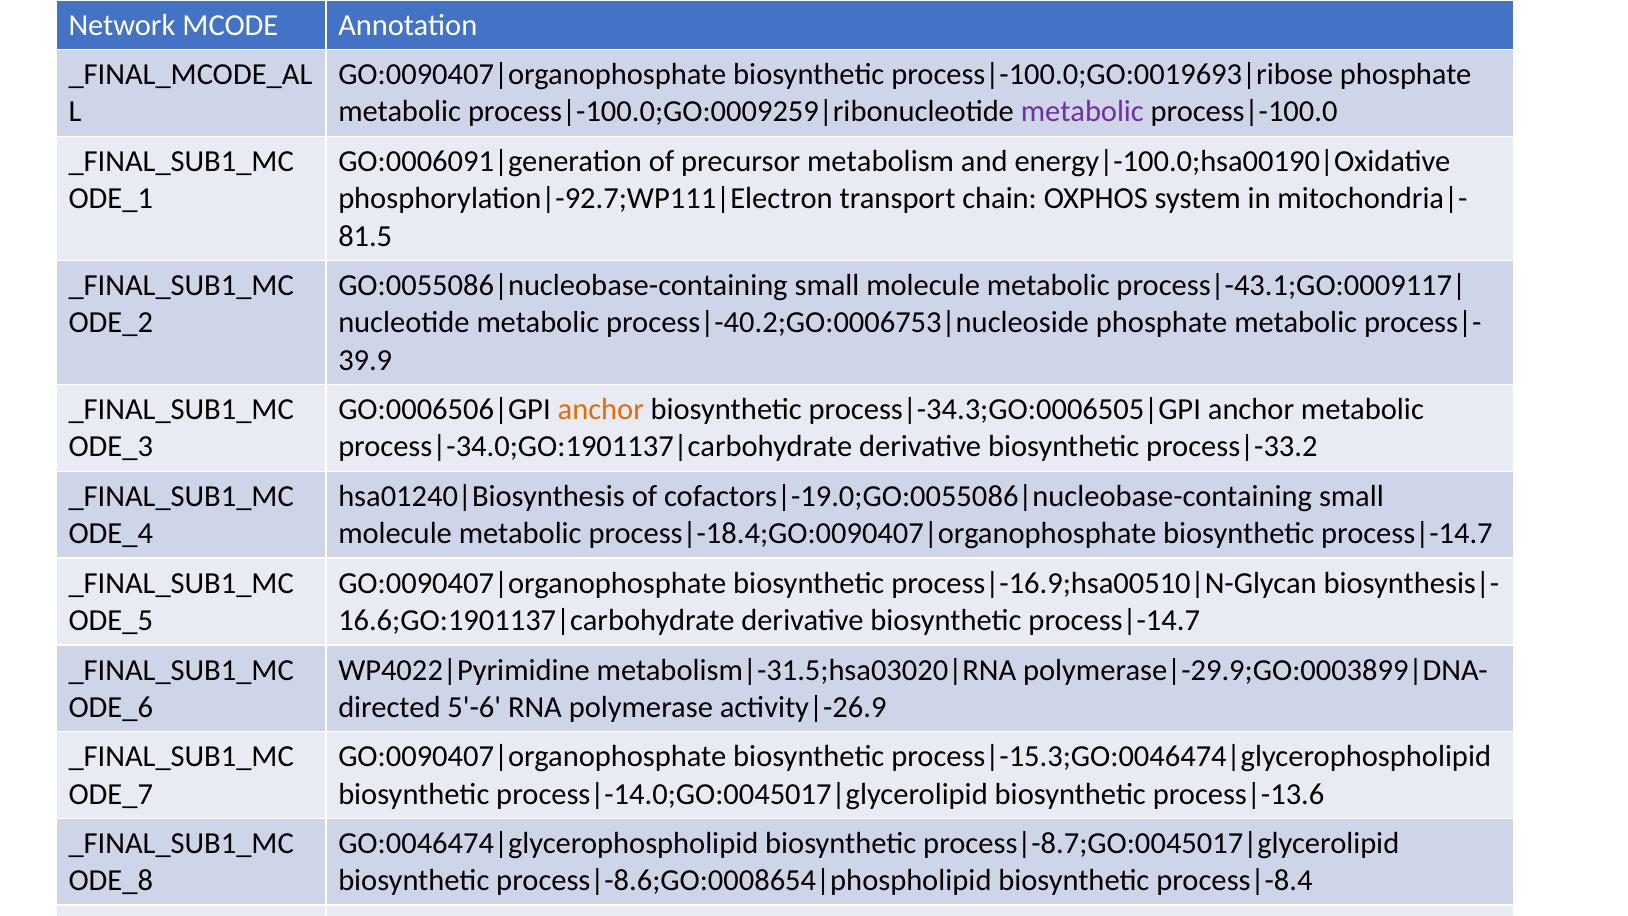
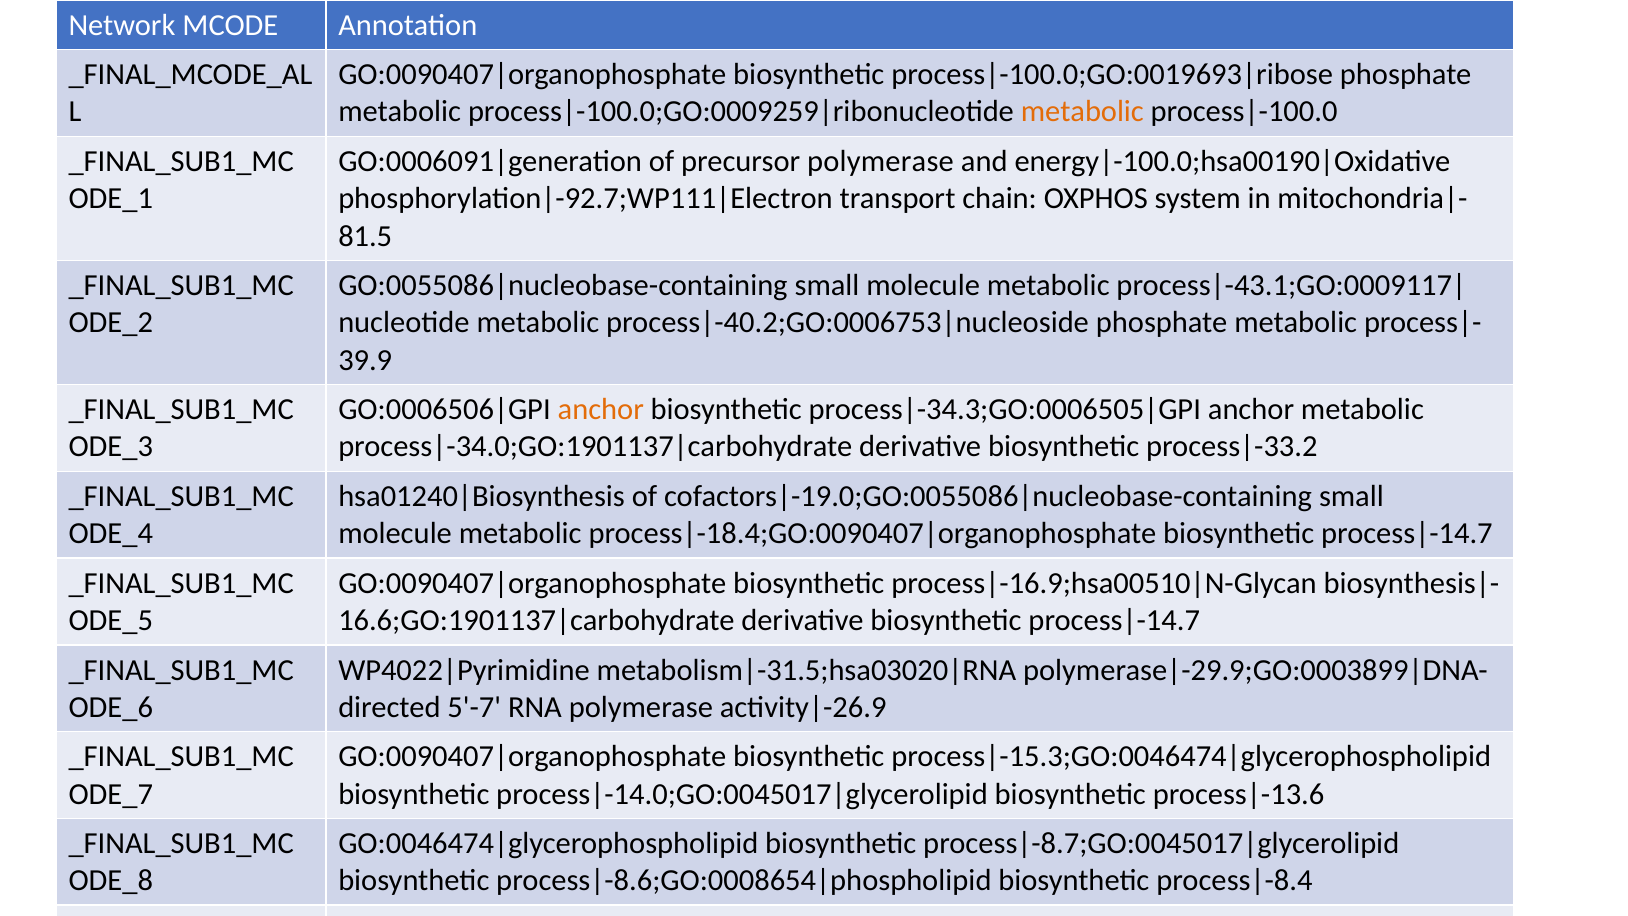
metabolic colour: purple -> orange (1082, 112)
precursor metabolism: metabolism -> polymerase (881, 161)
5'-6: 5'-6 -> 5'-7 (474, 707)
